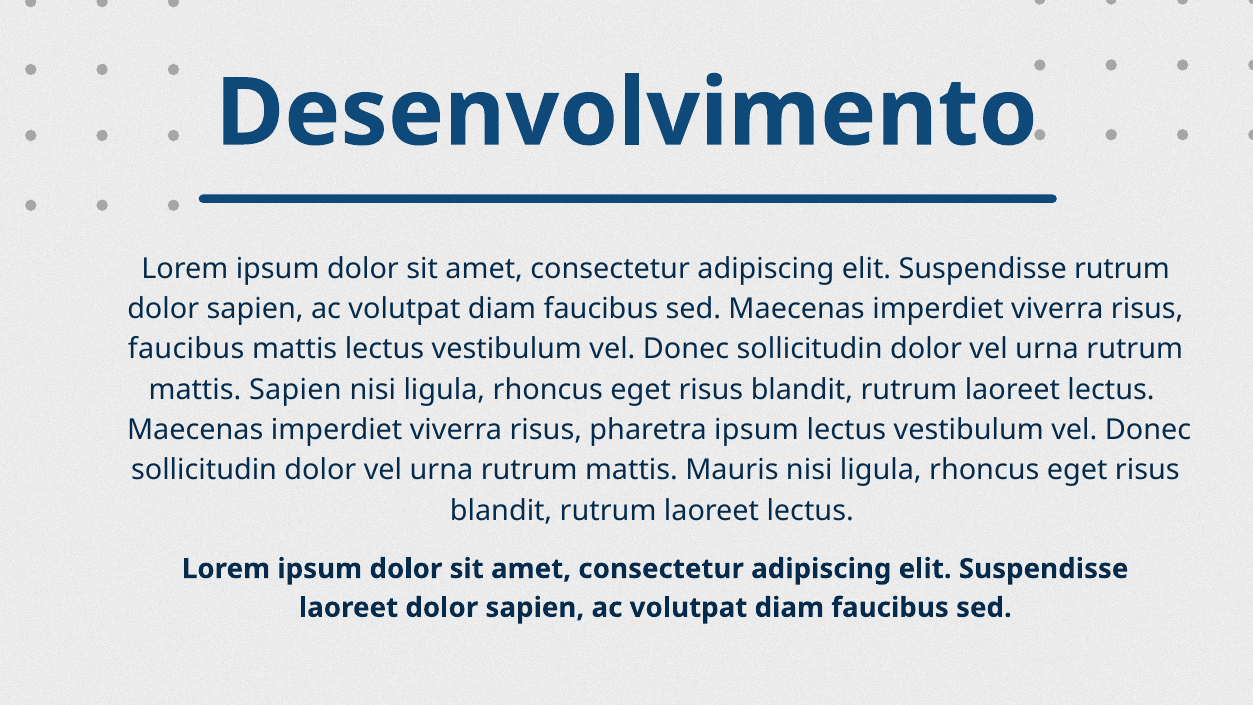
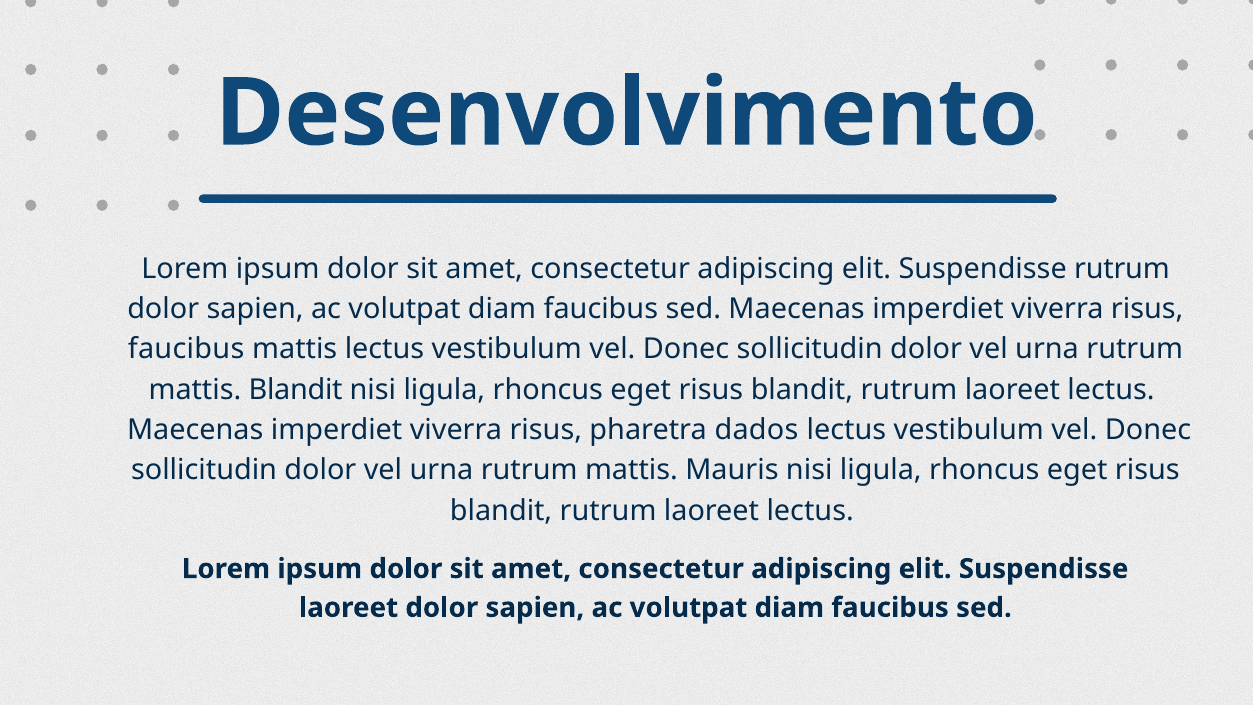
mattis Sapien: Sapien -> Blandit (296, 390)
pharetra ipsum: ipsum -> dados (757, 430)
